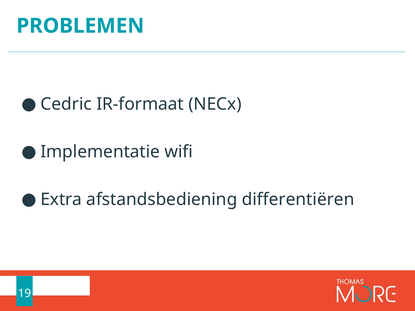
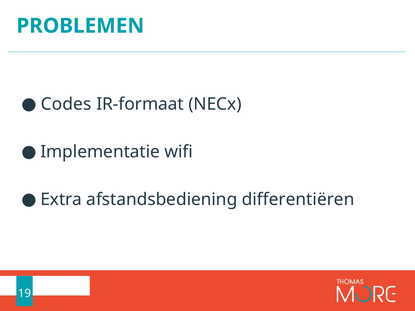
Cedric: Cedric -> Codes (66, 104)
